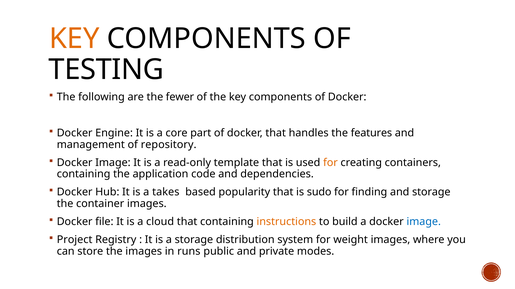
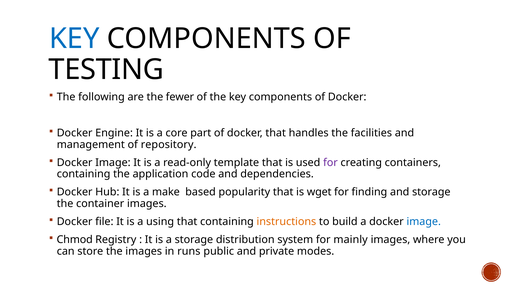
KEY colour: orange -> blue (74, 39)
features: features -> facilities (371, 133)
for colour: orange -> purple (330, 163)
takes: takes -> make (166, 193)
sudo: sudo -> wget (319, 193)
cloud: cloud -> using (160, 222)
Project: Project -> Chmod (75, 240)
weight: weight -> mainly (351, 240)
